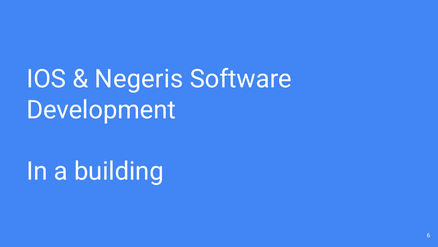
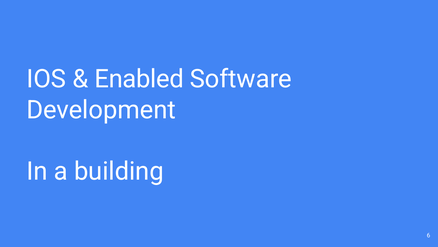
Negeris: Negeris -> Enabled (139, 79)
